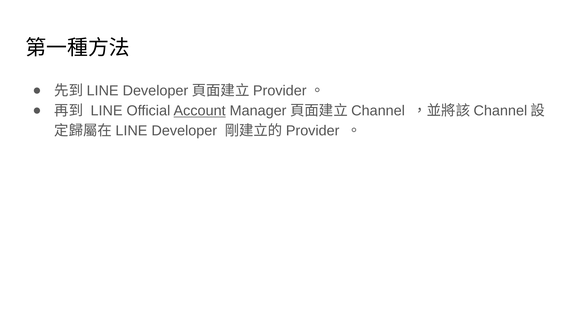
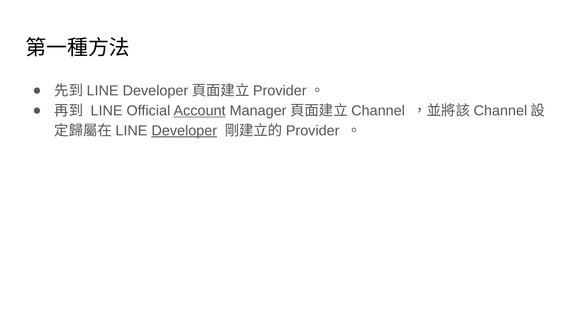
Developer underline: none -> present (184, 131)
